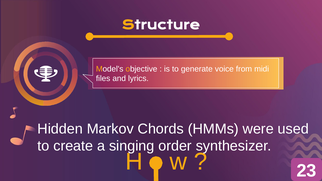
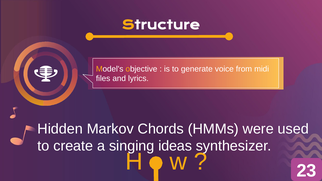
order: order -> ideas (175, 146)
